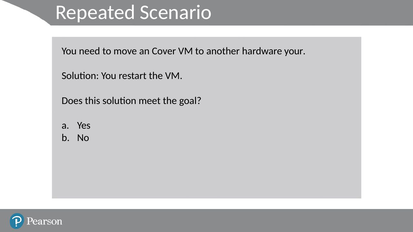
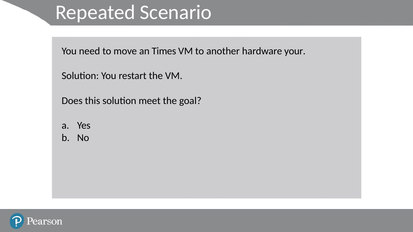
Cover: Cover -> Times (164, 51)
